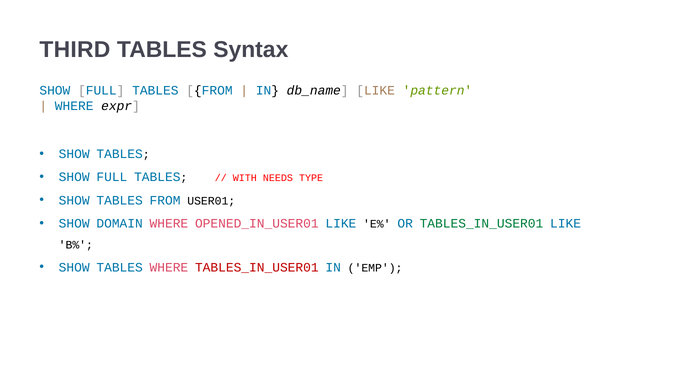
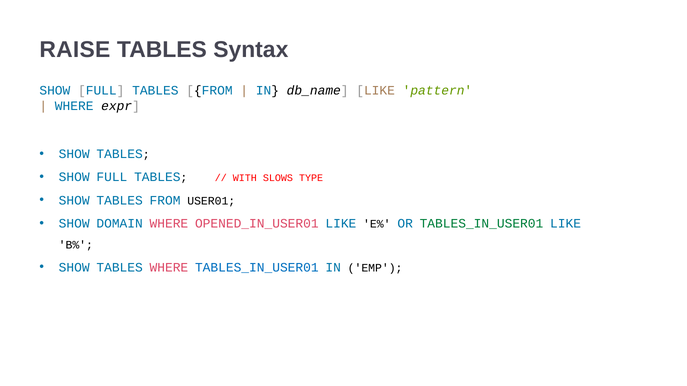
THIRD: THIRD -> RAISE (75, 50)
NEEDS: NEEDS -> SLOWS (278, 178)
TABLES_IN_USER01 colour: red -> blue (257, 268)
